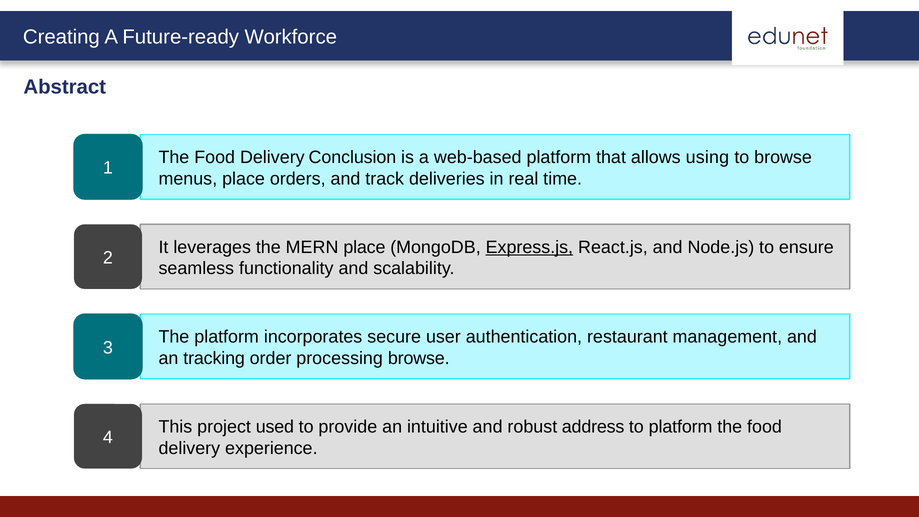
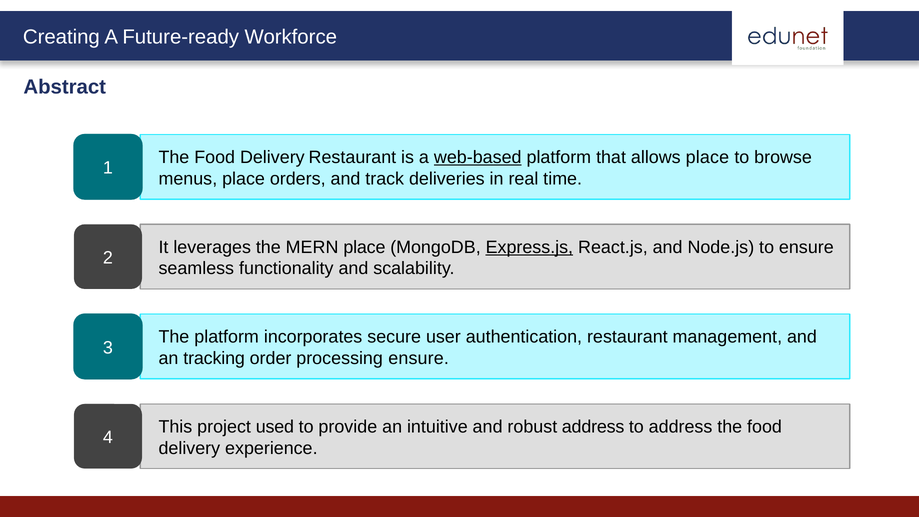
Delivery Conclusion: Conclusion -> Restaurant (352, 157)
web-based underline: none -> present (478, 157)
allows using: using -> place (707, 157)
processing browse: browse -> ensure (419, 358)
to platform: platform -> address (681, 427)
